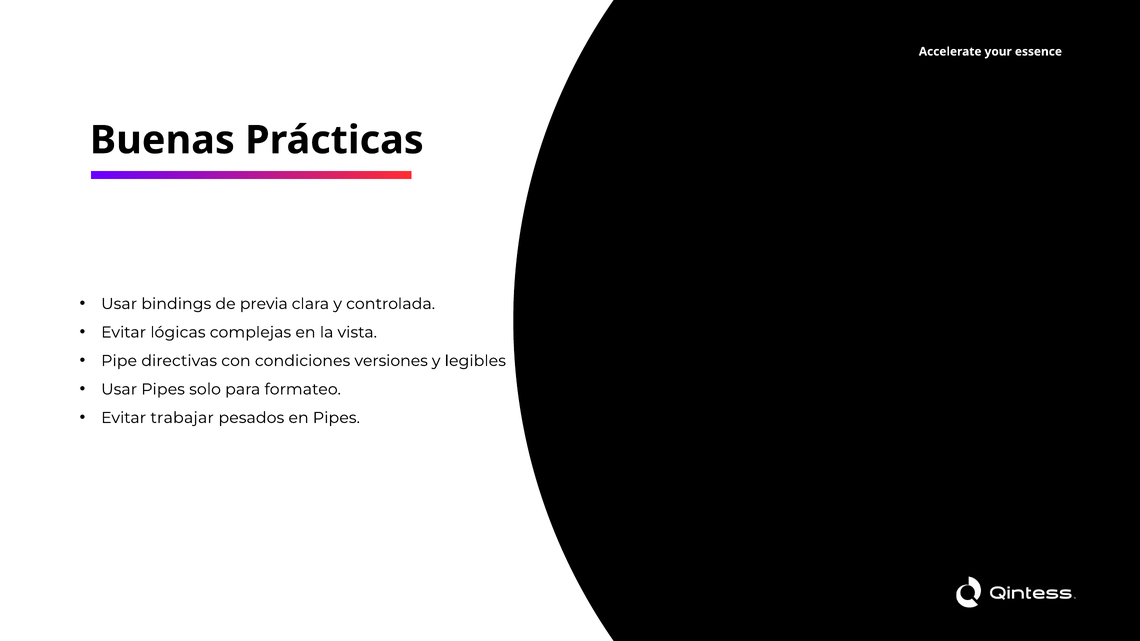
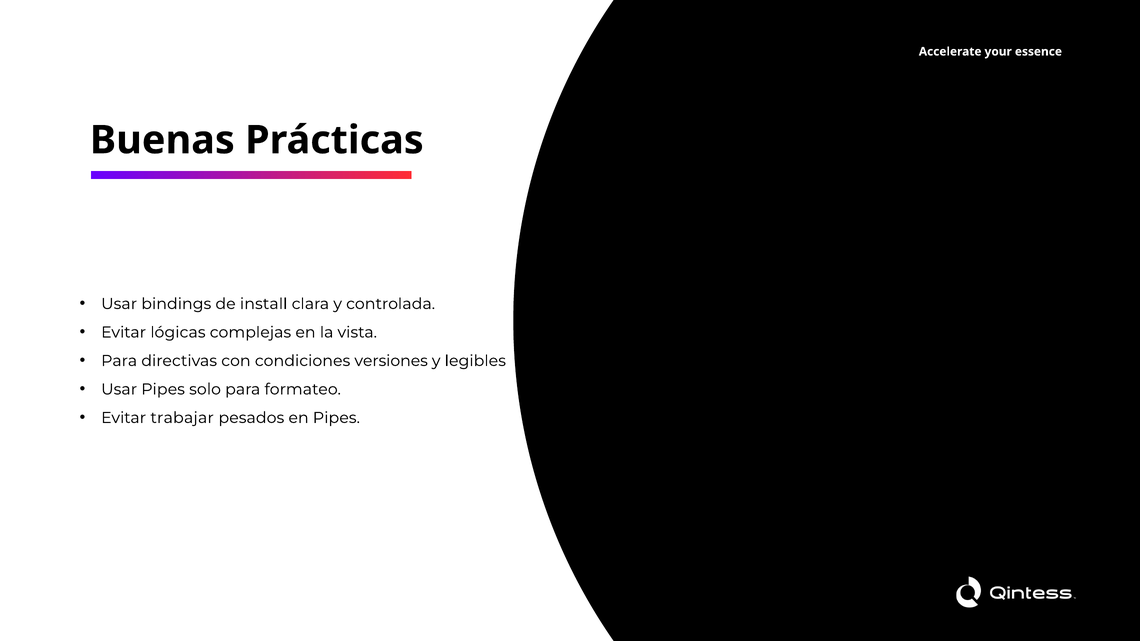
previa: previa -> install (264, 304)
Pipe: Pipe -> Para (119, 361)
